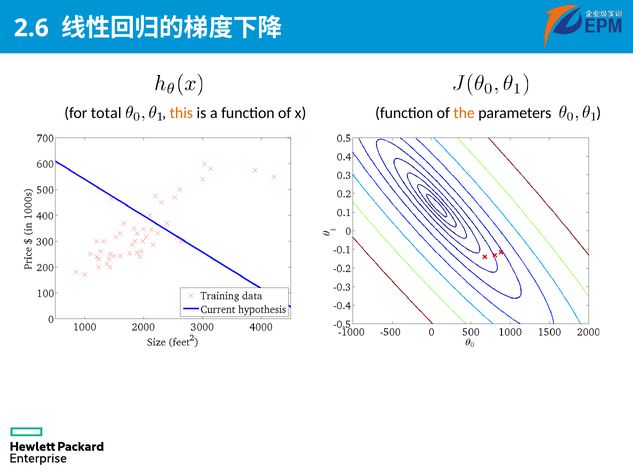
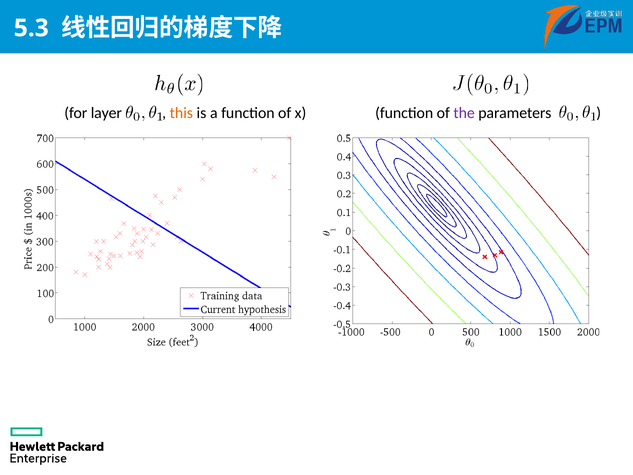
2.6: 2.6 -> 5.3 (31, 28)
total: total -> layer (106, 113)
the colour: orange -> purple (464, 113)
